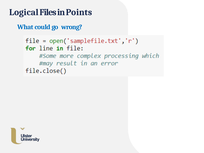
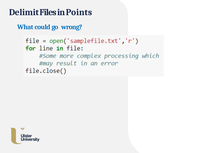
Logical: Logical -> Delimit (24, 12)
